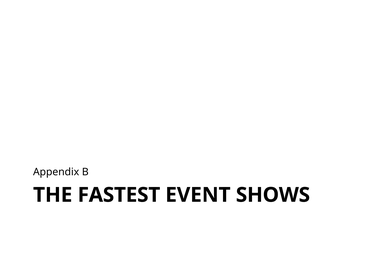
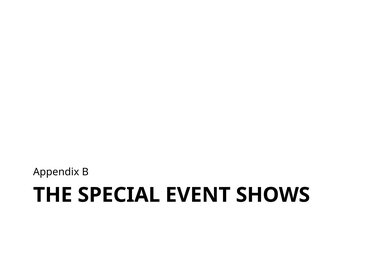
FASTEST: FASTEST -> SPECIAL (119, 195)
